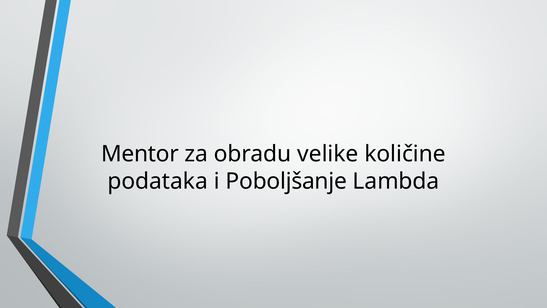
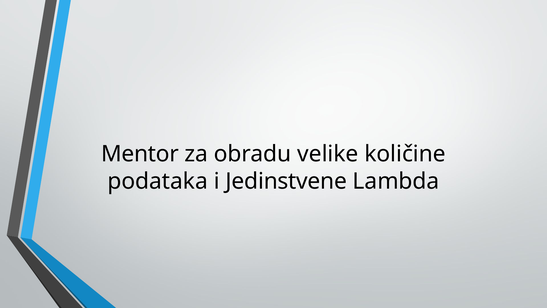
Poboljšanje: Poboljšanje -> Jedinstvene (286, 181)
